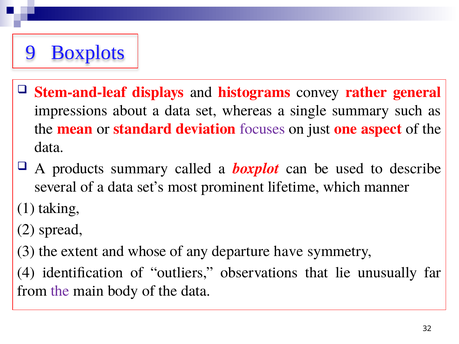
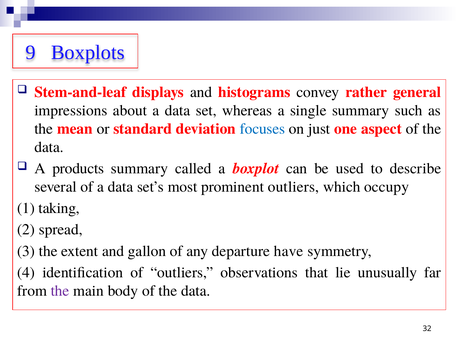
focuses colour: purple -> blue (262, 129)
prominent lifetime: lifetime -> outliers (293, 187)
manner: manner -> occupy (387, 187)
whose: whose -> gallon (147, 251)
